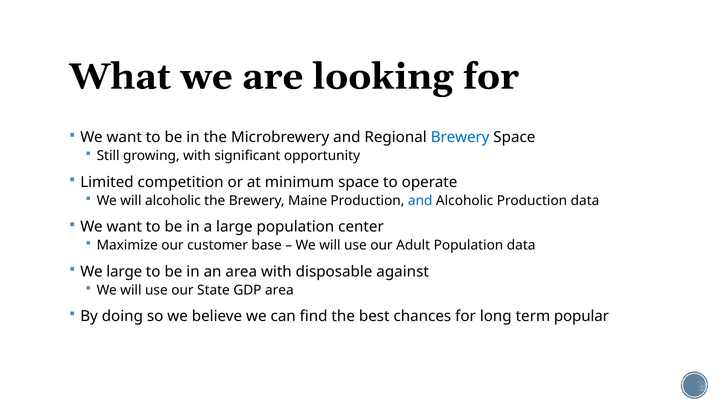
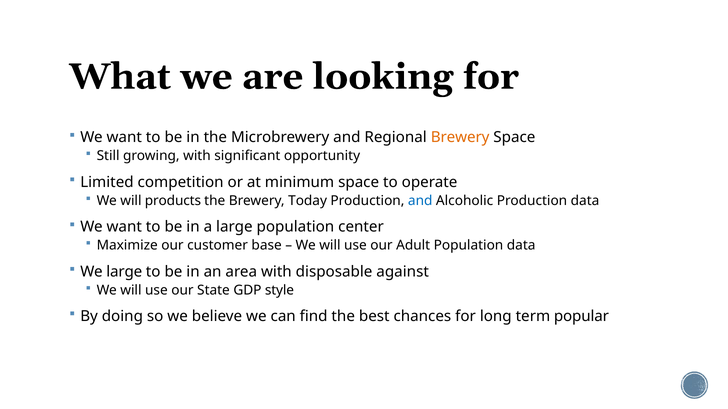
Brewery colour: blue -> orange (460, 138)
will alcoholic: alcoholic -> products (173, 201)
Maine: Maine -> Today (308, 201)
GDP area: area -> style (279, 290)
